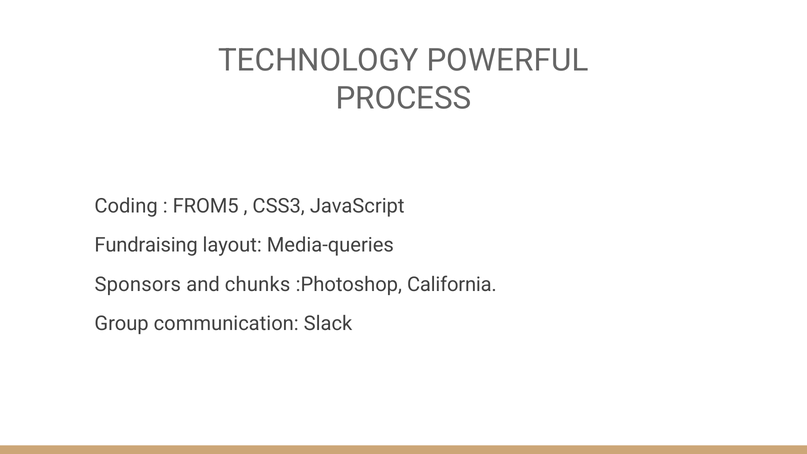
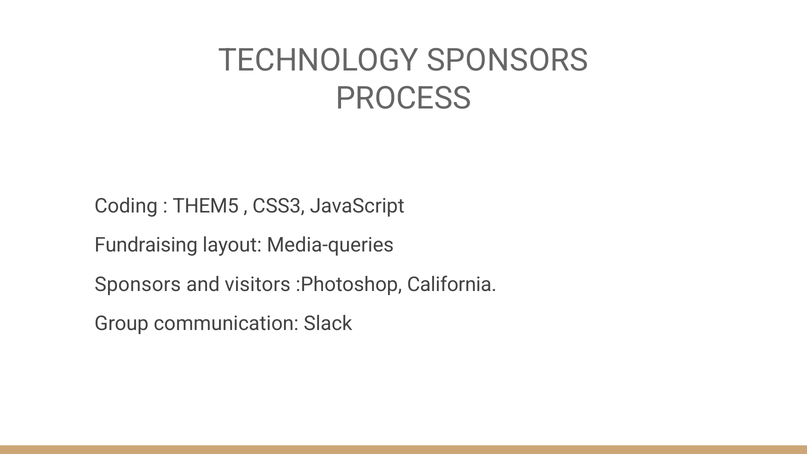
TECHNOLOGY POWERFUL: POWERFUL -> SPONSORS (508, 61)
FROM5: FROM5 -> THEM5 (206, 206)
chunks: chunks -> visitors (258, 284)
